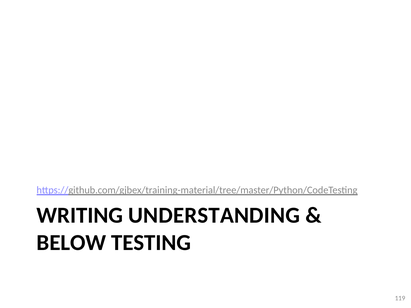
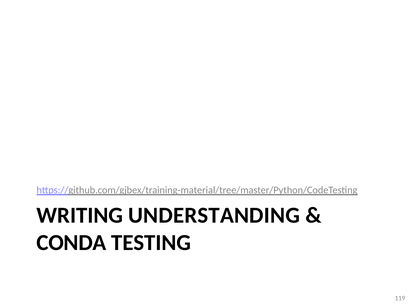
BELOW: BELOW -> CONDA (71, 243)
